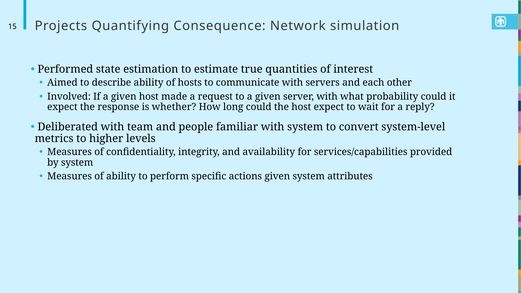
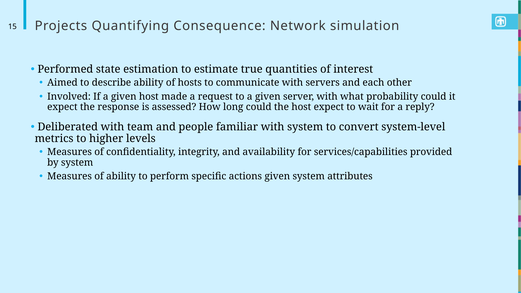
whether: whether -> assessed (174, 107)
